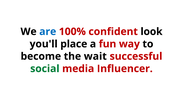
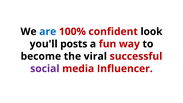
place: place -> posts (74, 44)
wait: wait -> viral (95, 56)
social colour: green -> purple (45, 69)
